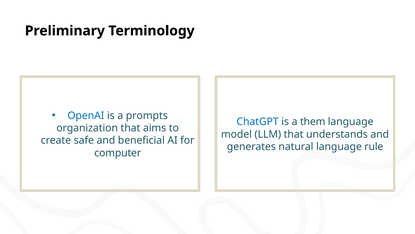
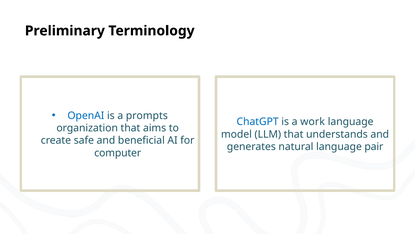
them: them -> work (313, 122)
rule: rule -> pair (374, 146)
